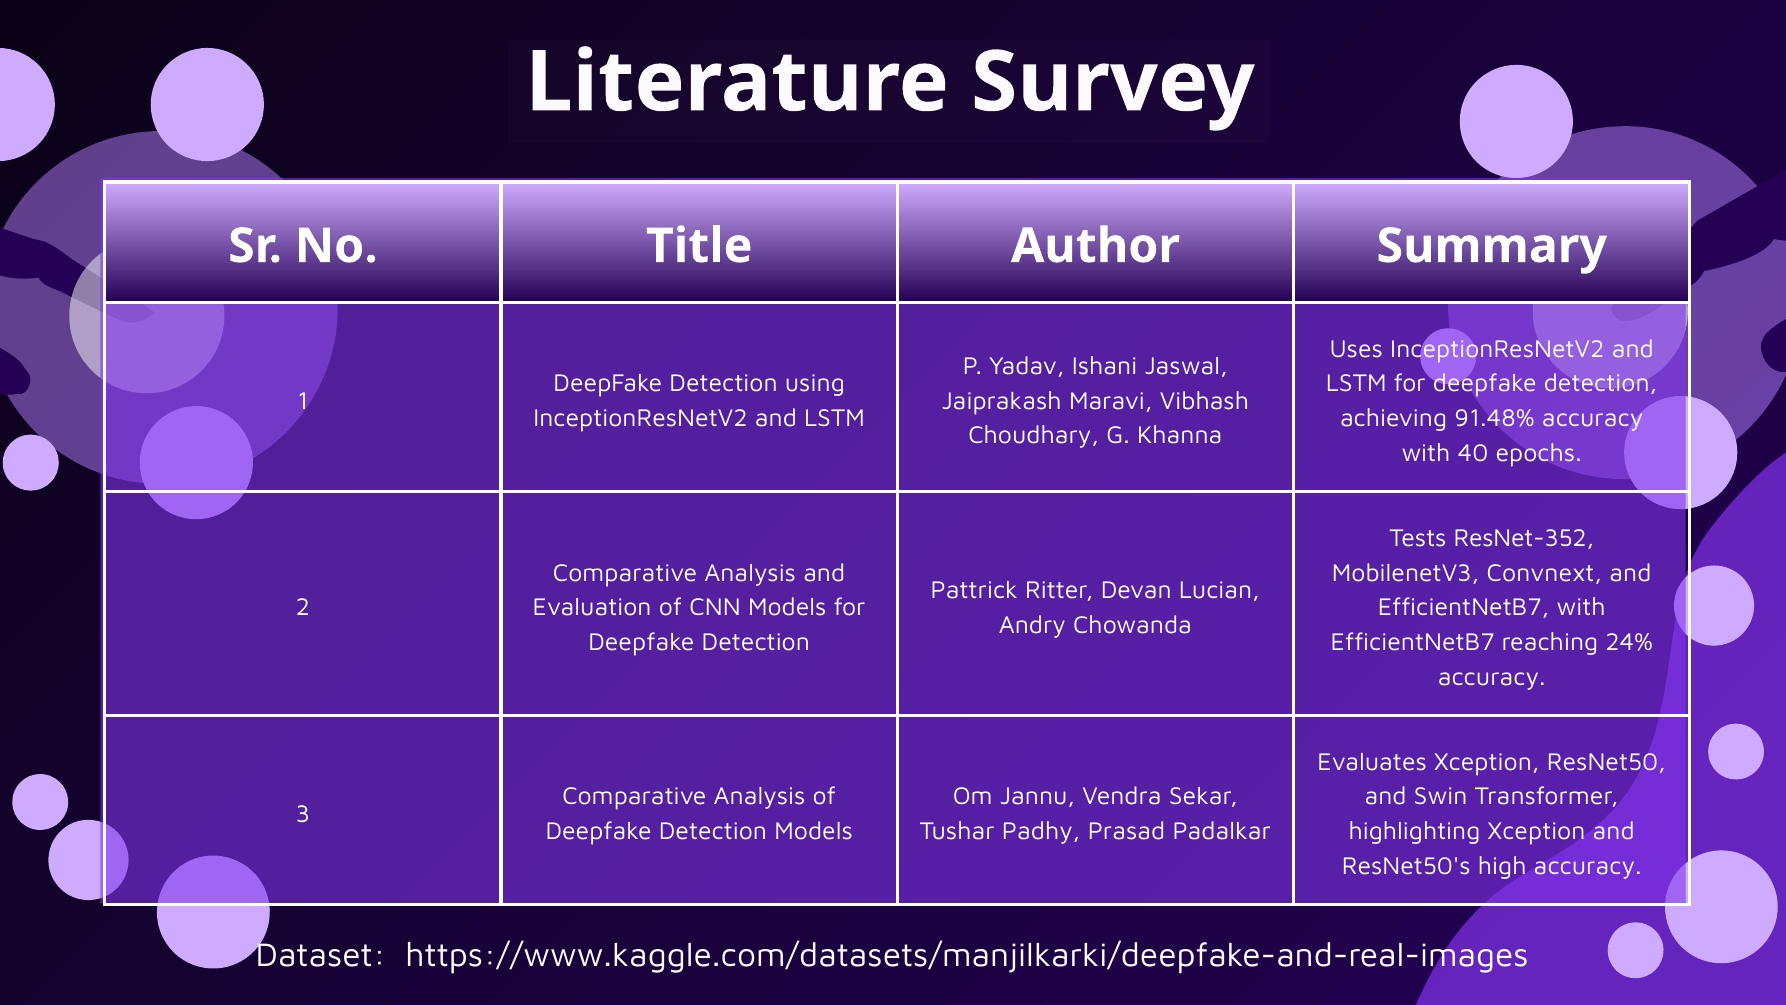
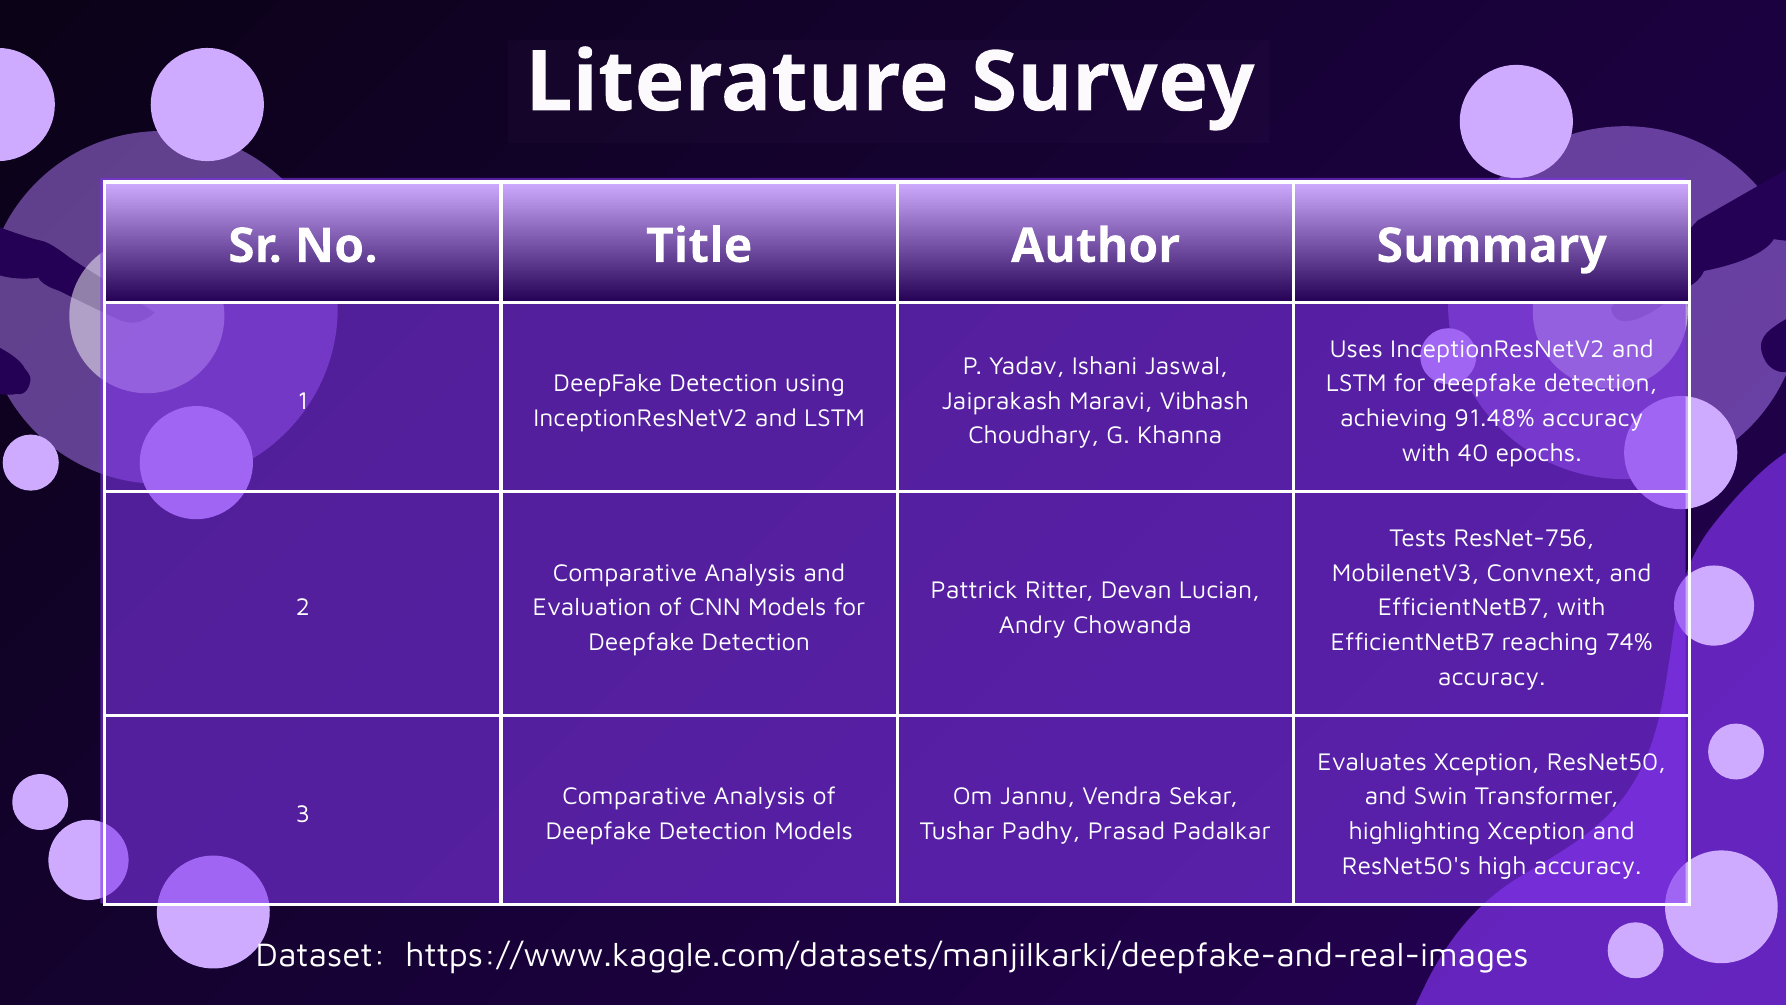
ResNet-352: ResNet-352 -> ResNet-756 (1524, 538)
24%: 24% -> 74% (1629, 642)
